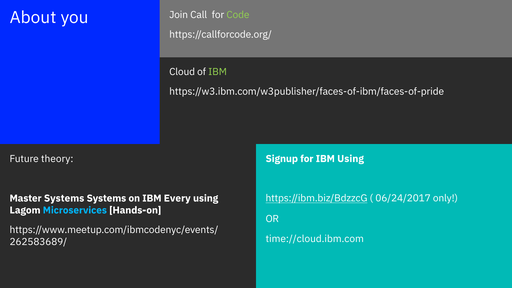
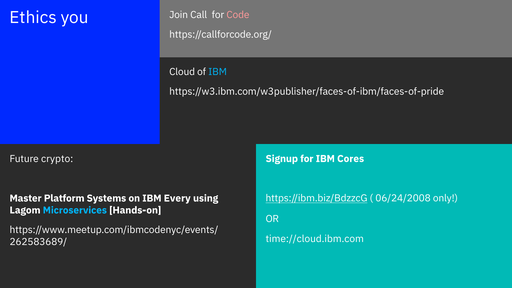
Code colour: light green -> pink (238, 15)
About: About -> Ethics (33, 18)
IBM colour: light green -> light blue (218, 72)
IBM Using: Using -> Cores (351, 159)
theory: theory -> crypto (57, 159)
Master Systems: Systems -> Platform (64, 198)
06/24/2017: 06/24/2017 -> 06/24/2008 (403, 198)
